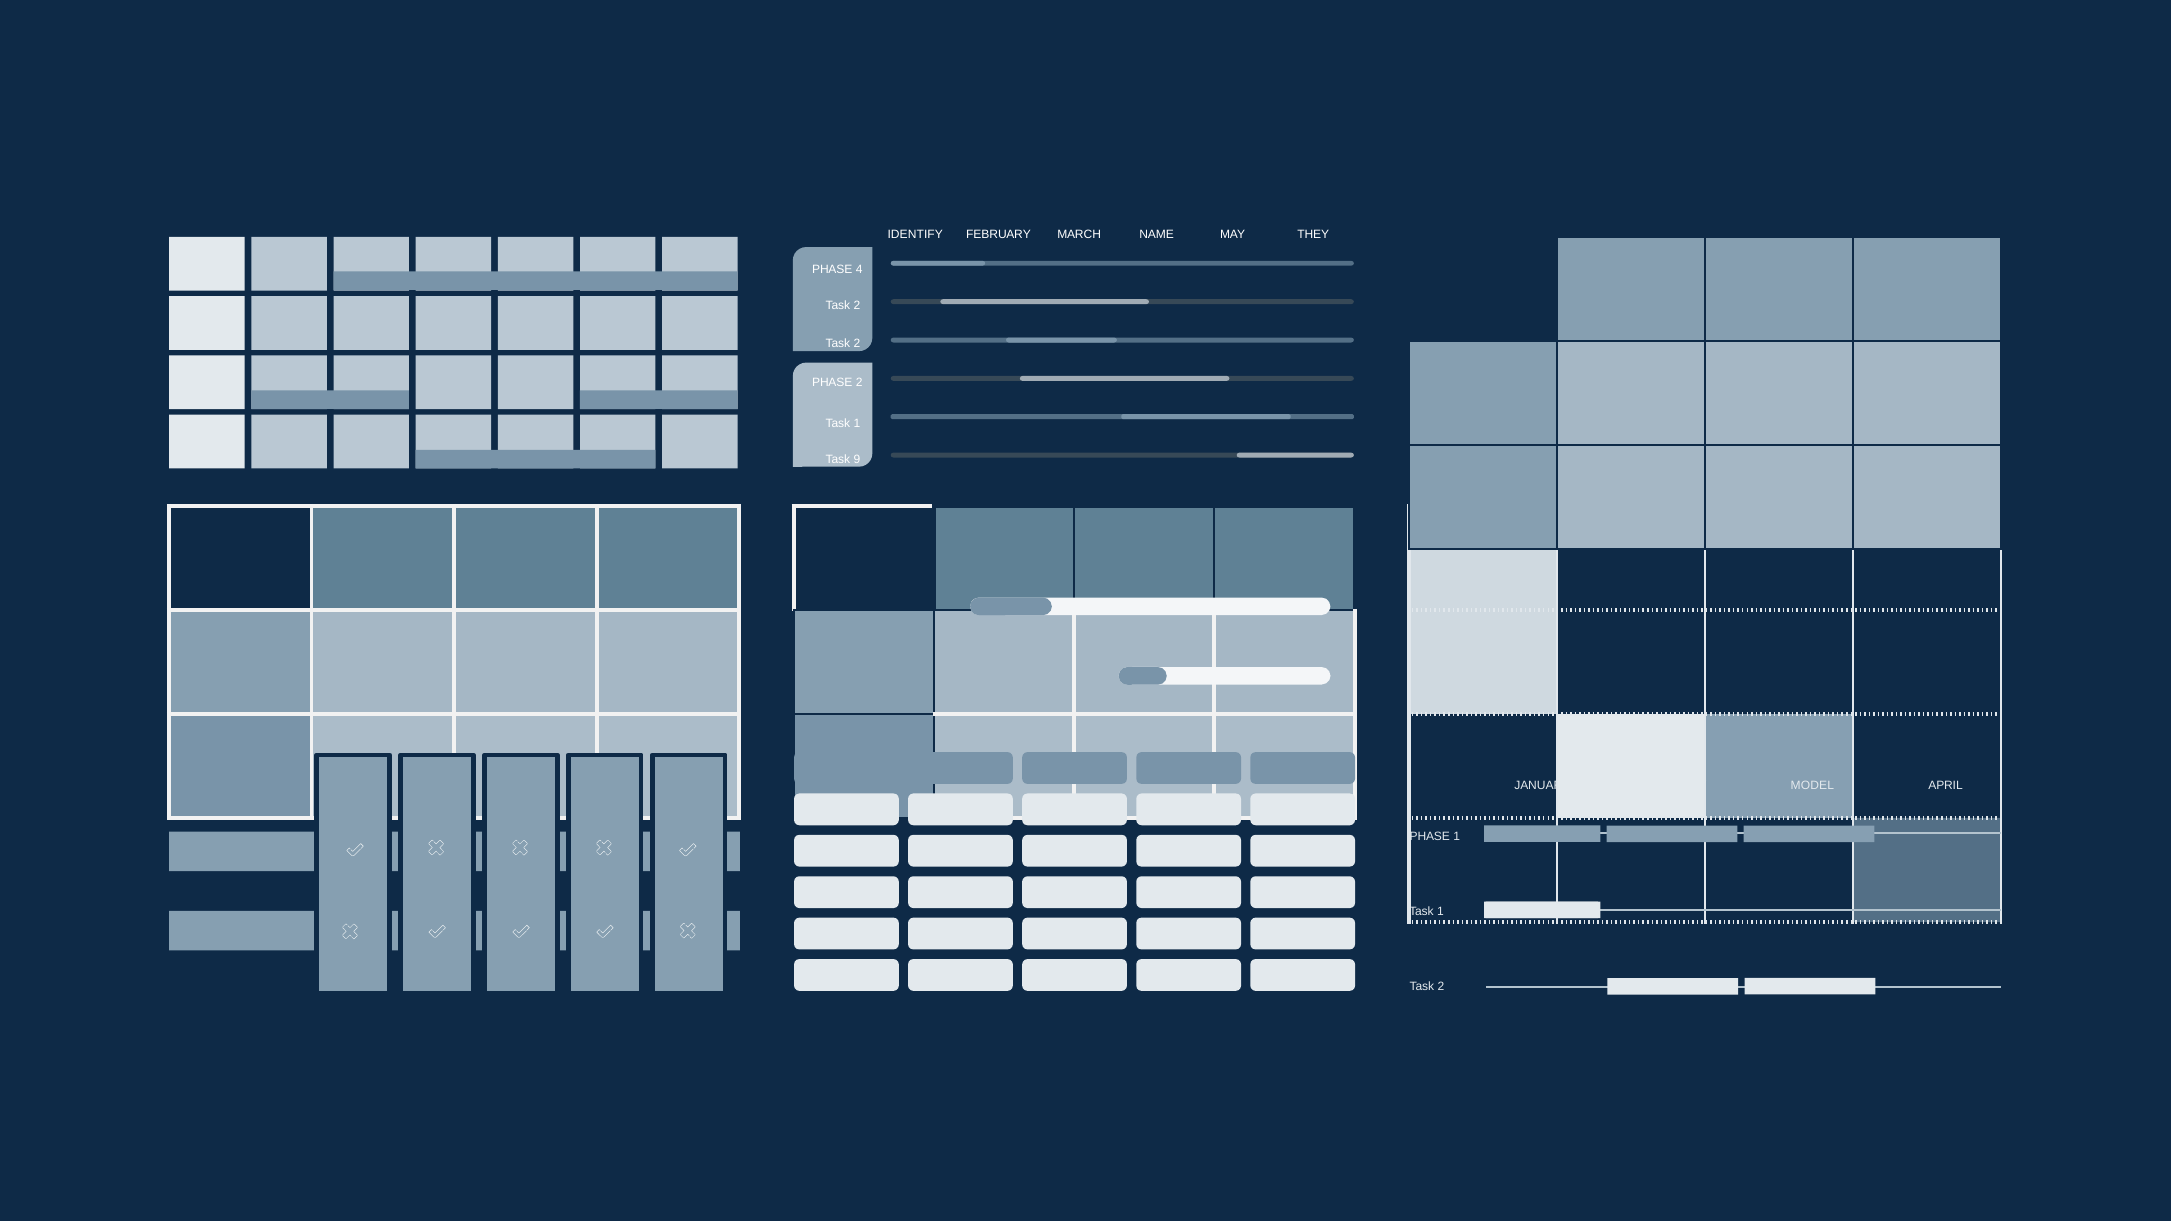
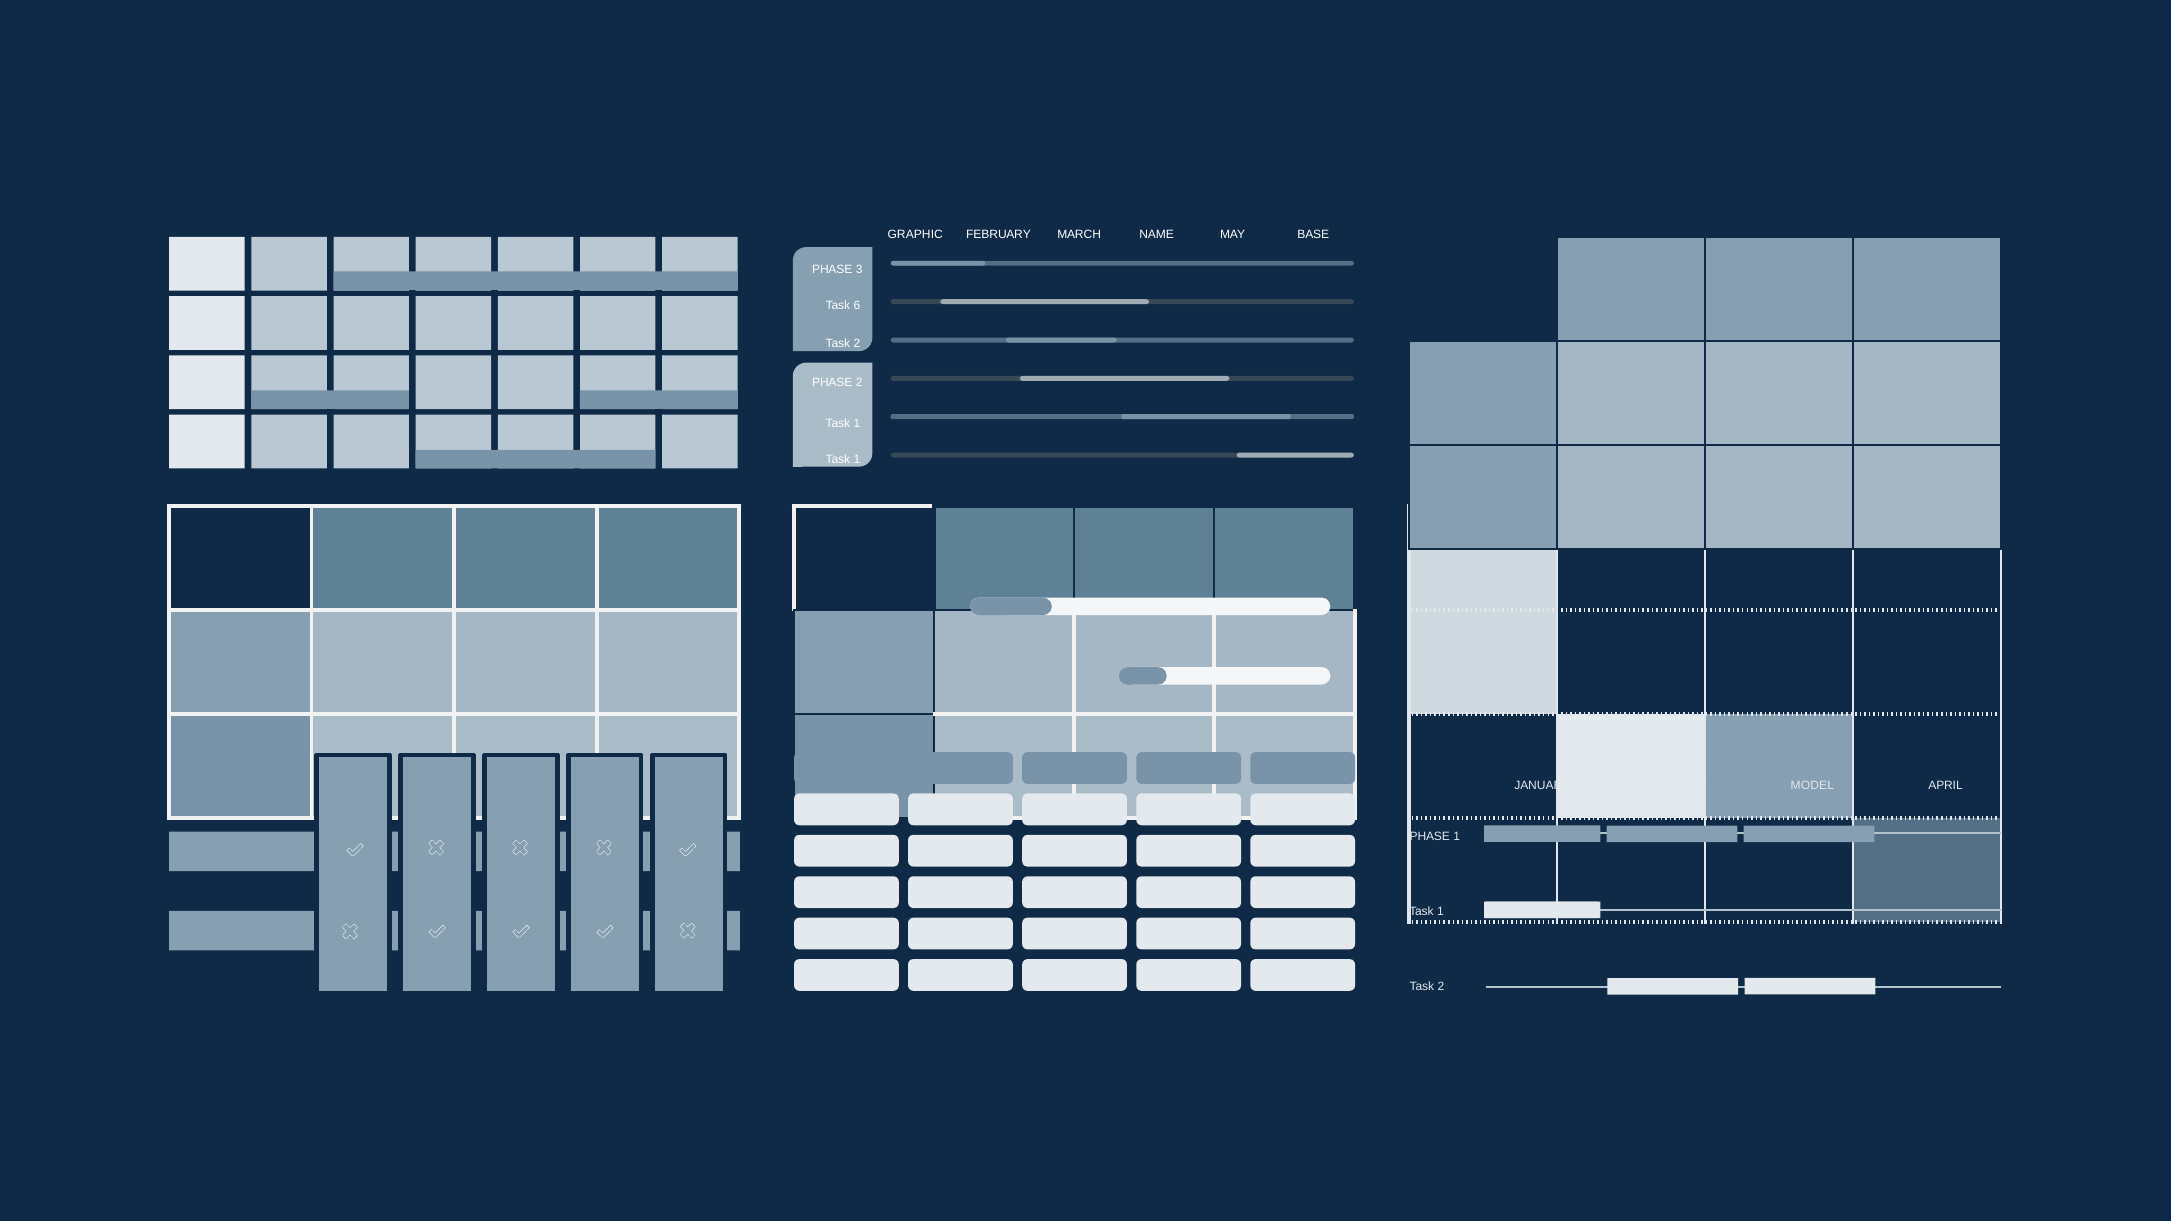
IDENTIFY: IDENTIFY -> GRAPHIC (915, 234)
THEY: THEY -> BASE (1313, 234)
4: 4 -> 3 (859, 269)
2: 2 -> 6 (857, 306)
9: 9 -> 1 (857, 460)
